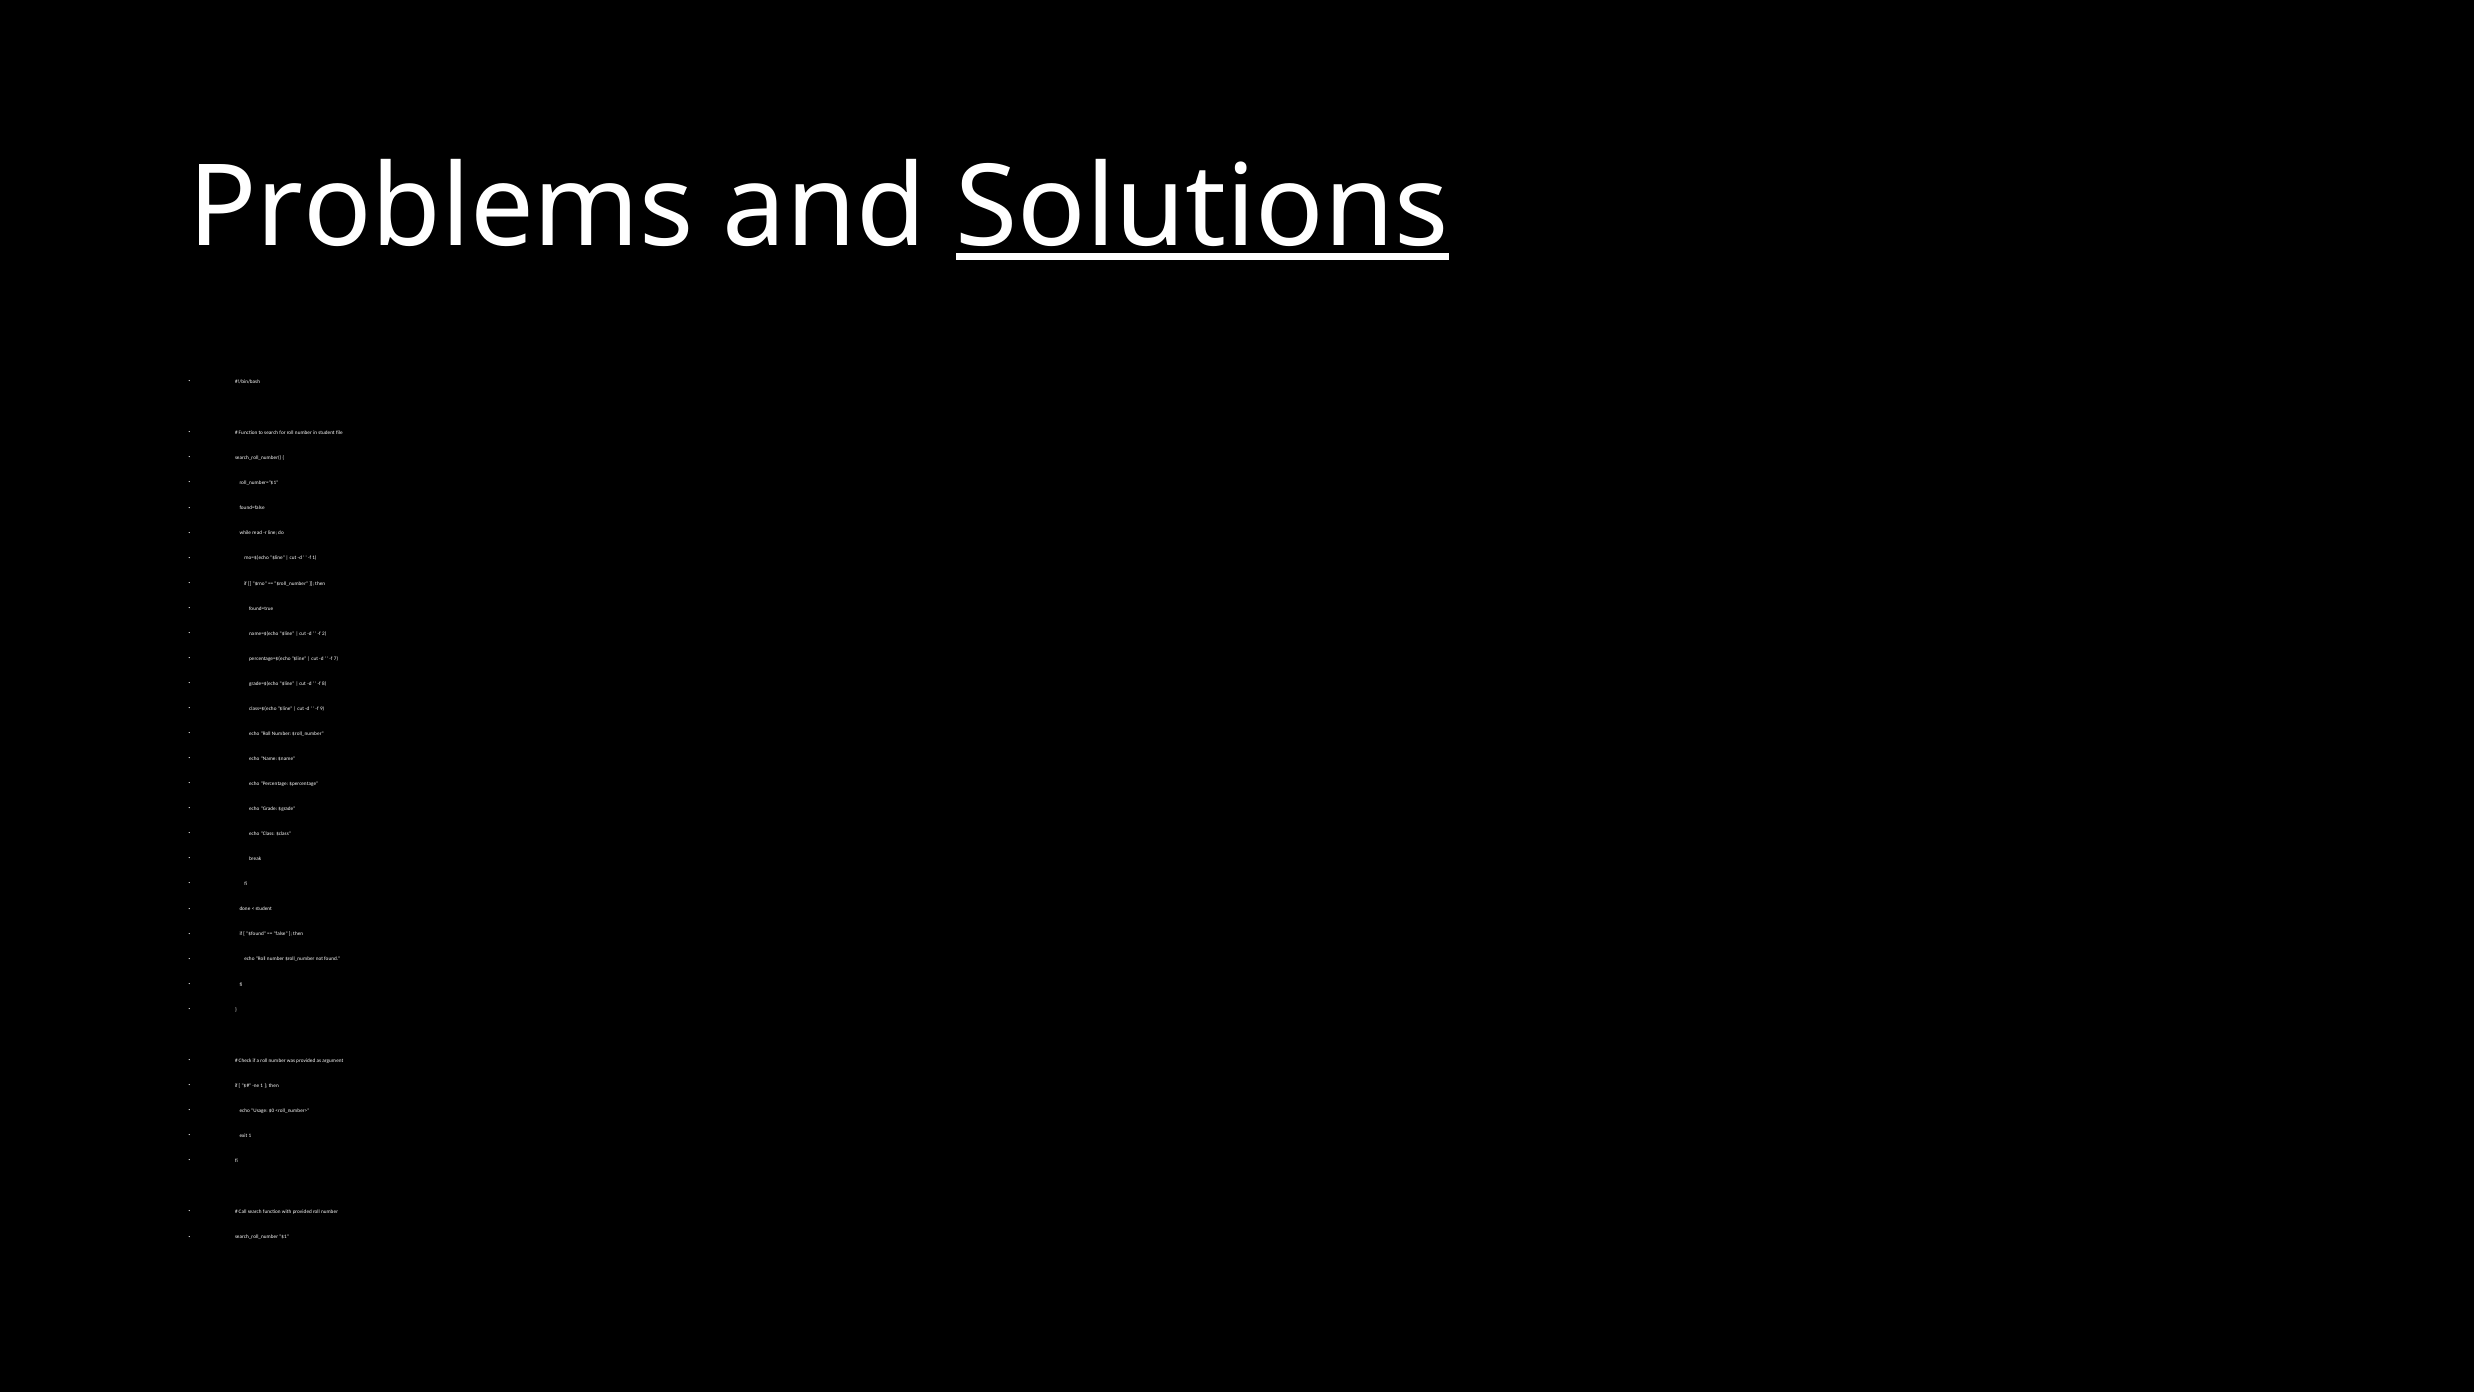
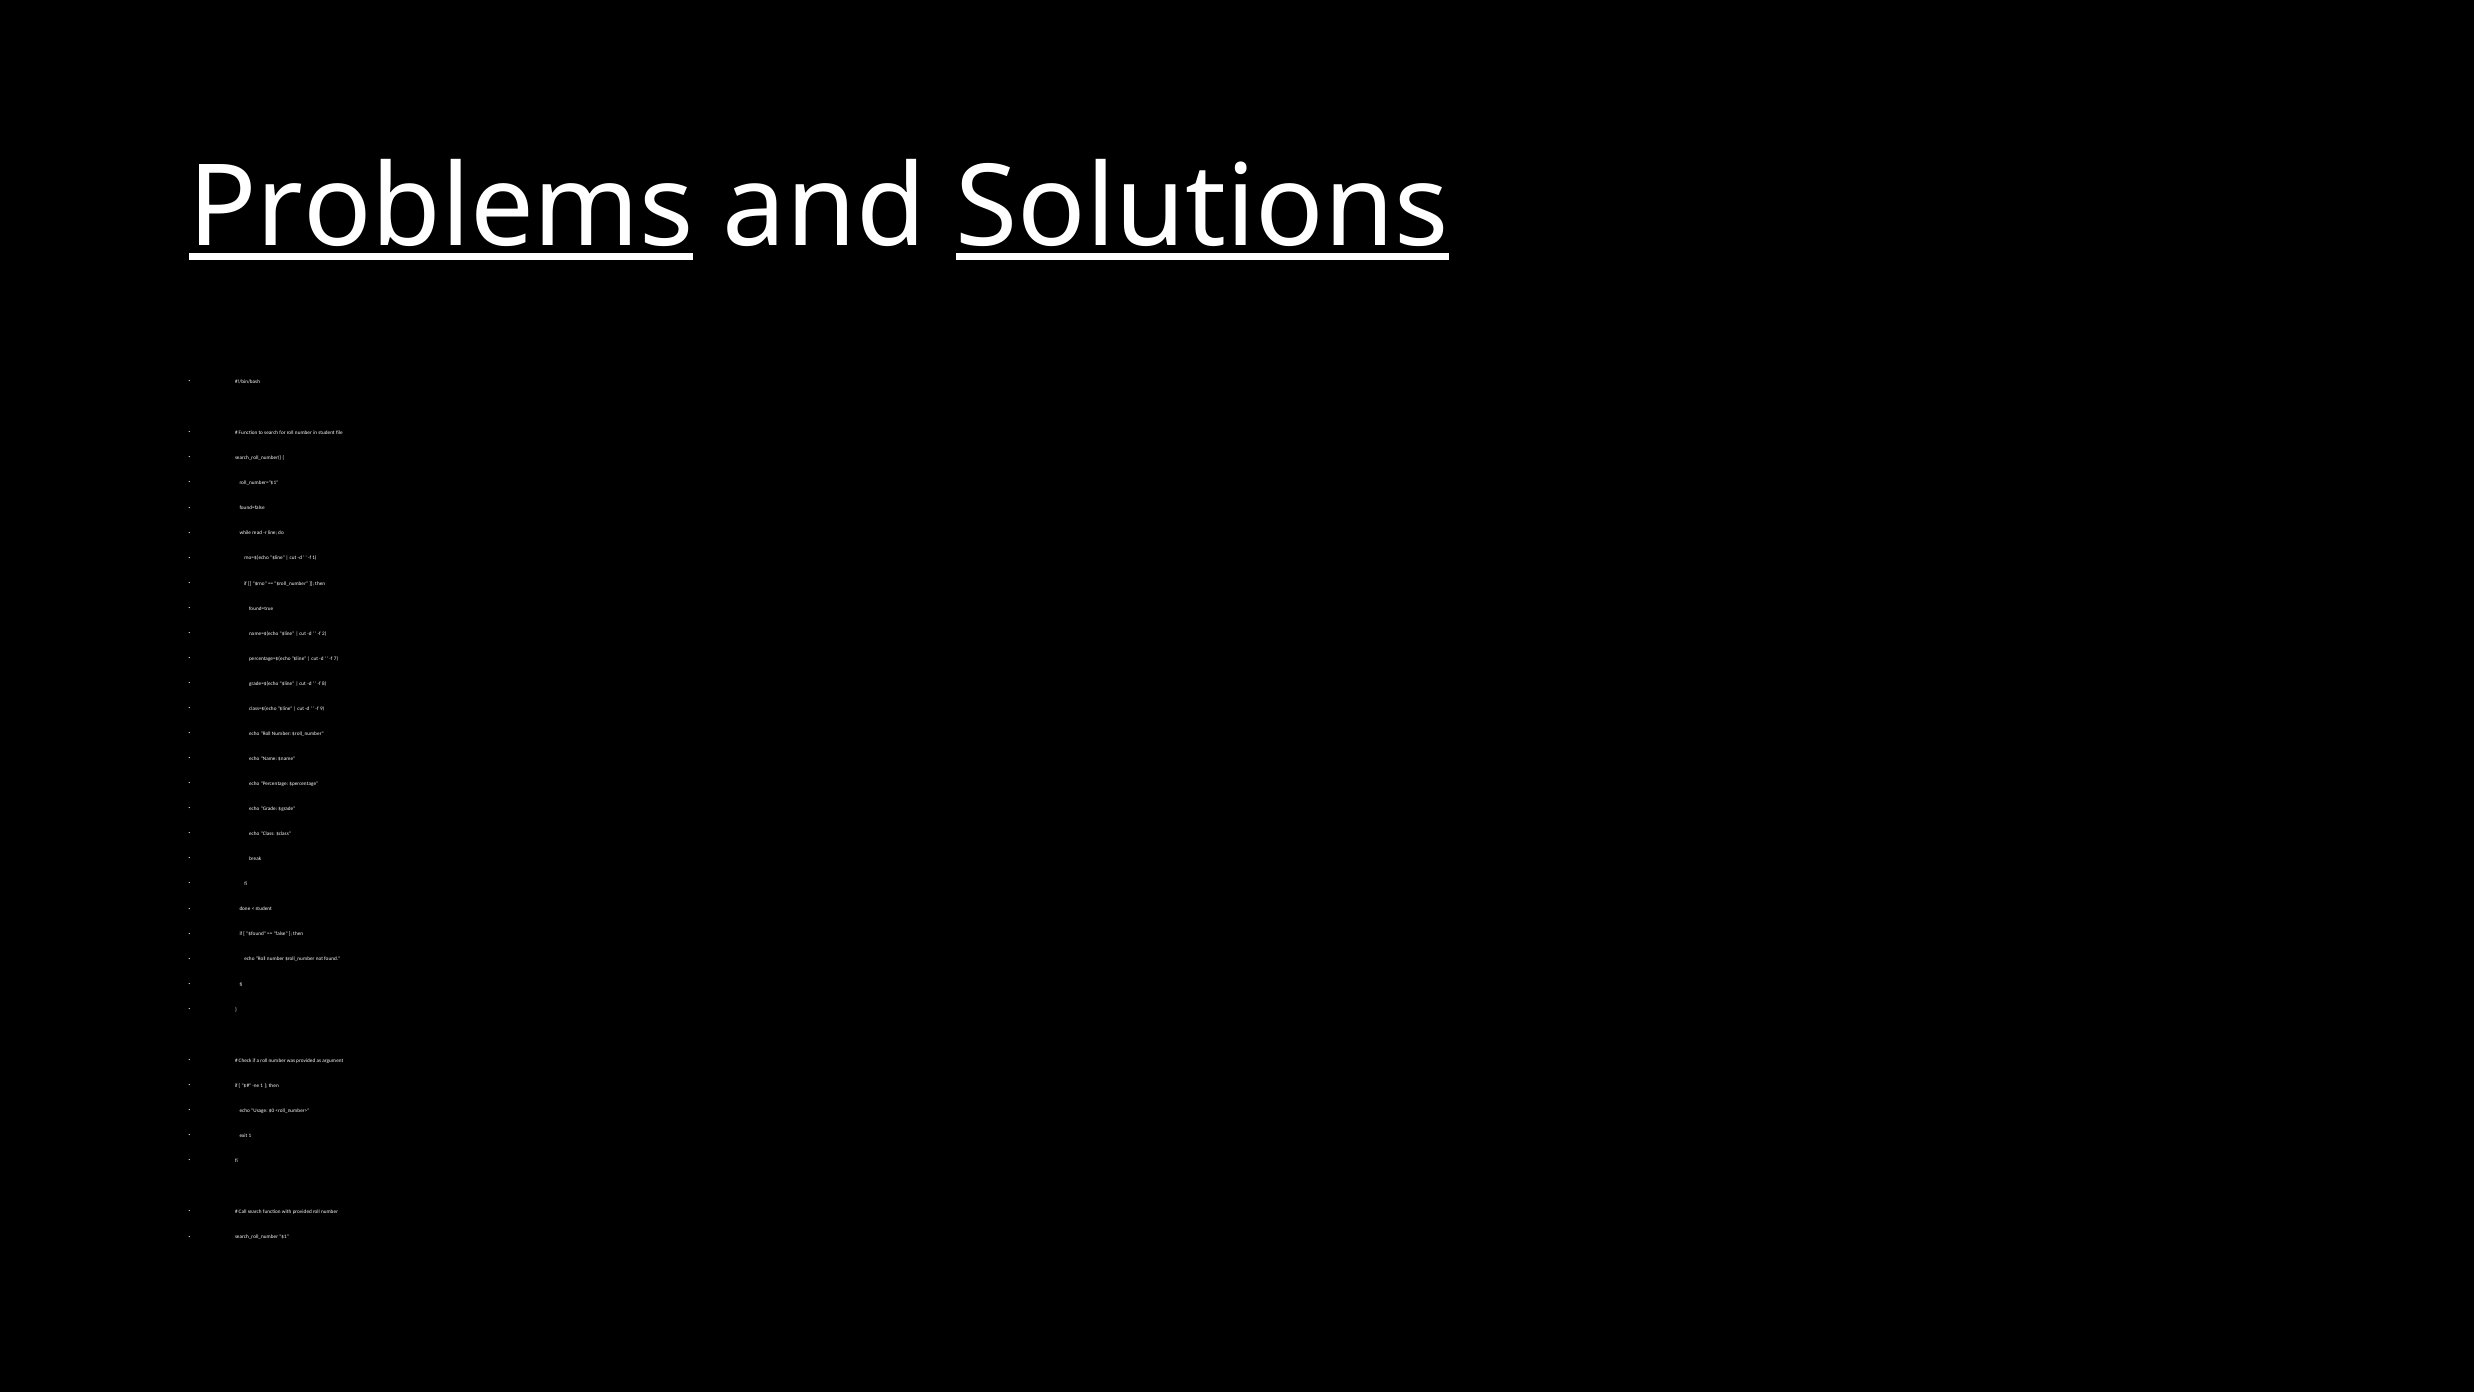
Problems underline: none -> present (441, 208)
